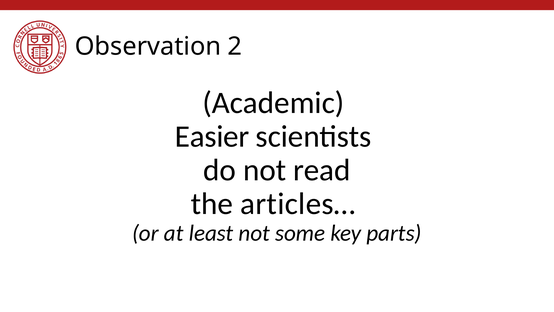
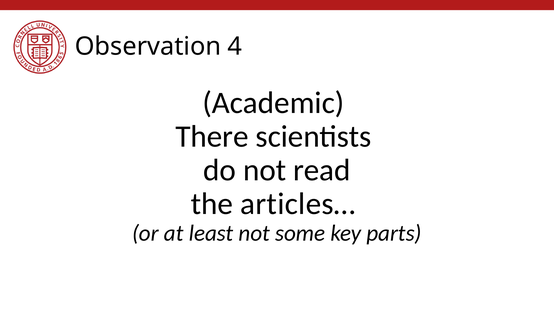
2: 2 -> 4 (235, 47)
Easier: Easier -> There (212, 136)
